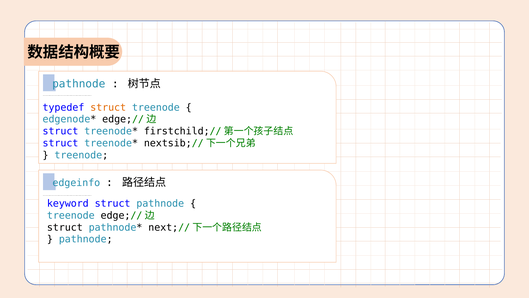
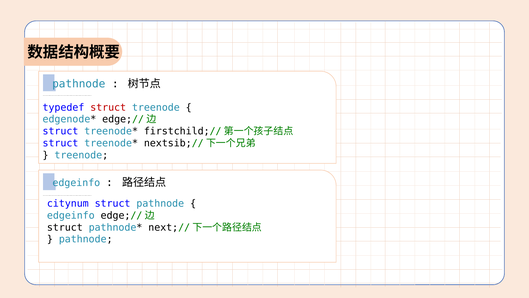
struct colour: orange -> red (108, 107)
keyword: keyword -> citynum (68, 203)
treenode: treenode -> edgeinfo (71, 215)
